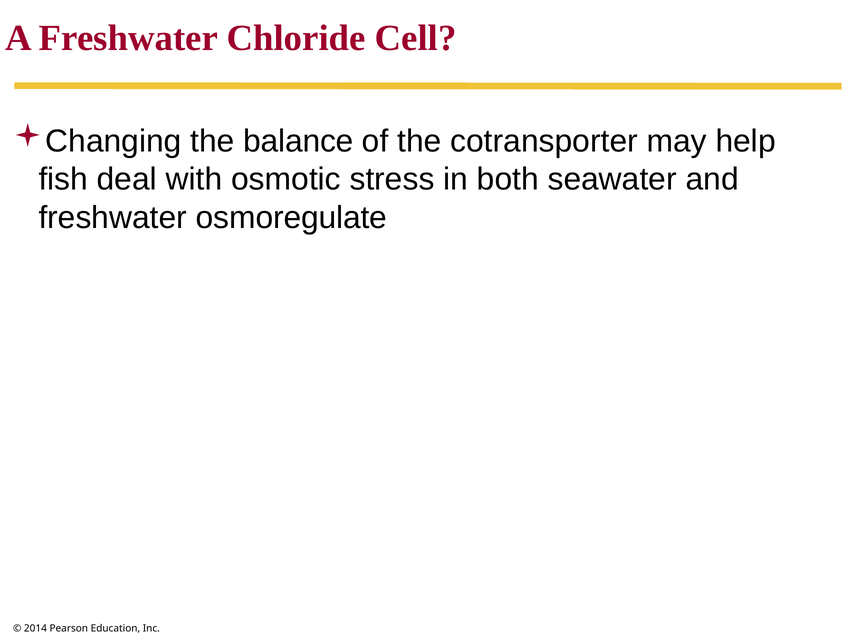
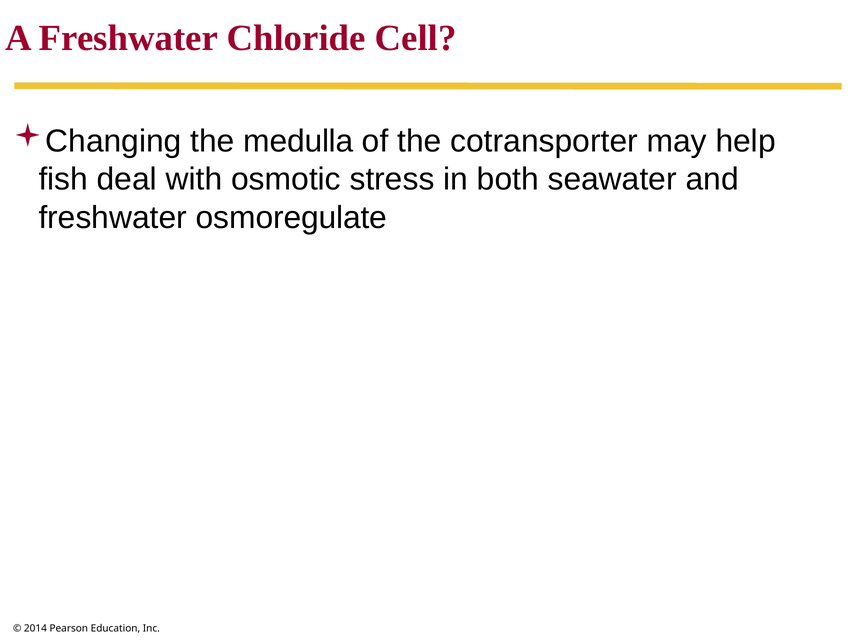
balance: balance -> medulla (298, 141)
